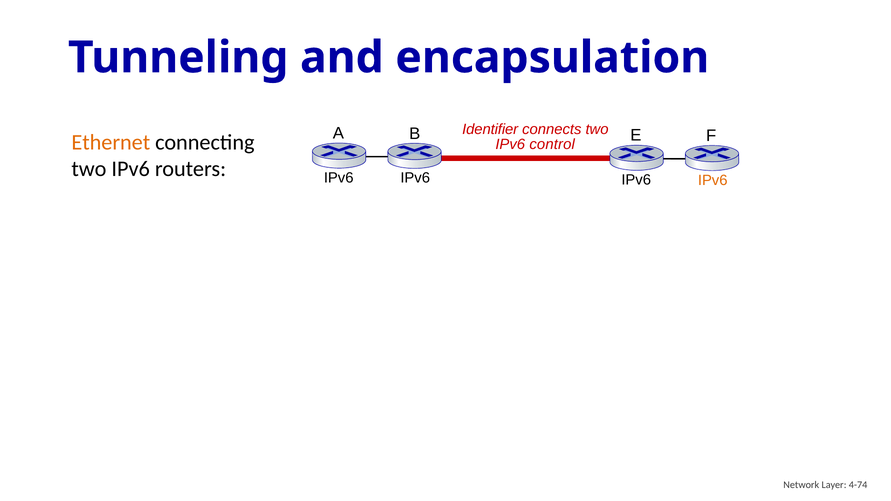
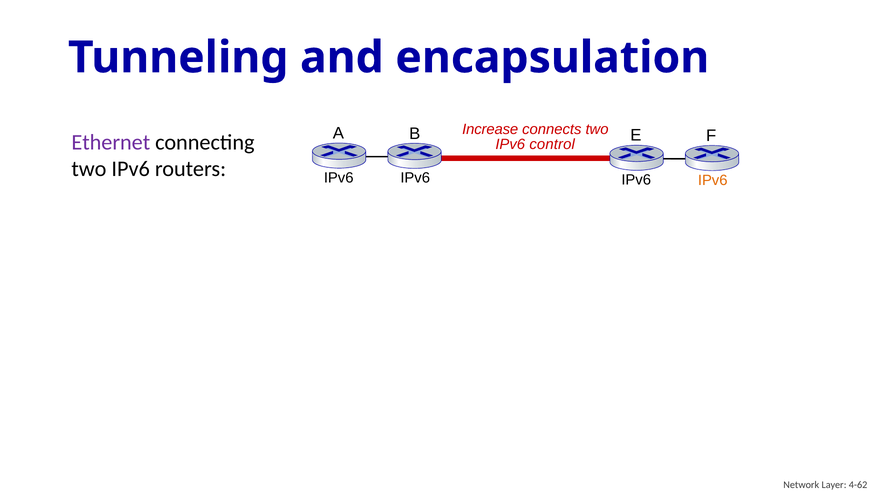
Identifier: Identifier -> Increase (490, 129)
Ethernet colour: orange -> purple (111, 142)
4-74: 4-74 -> 4-62 (858, 485)
